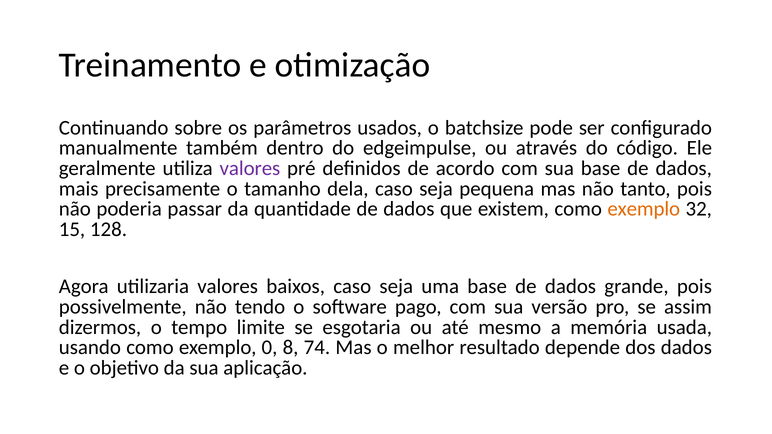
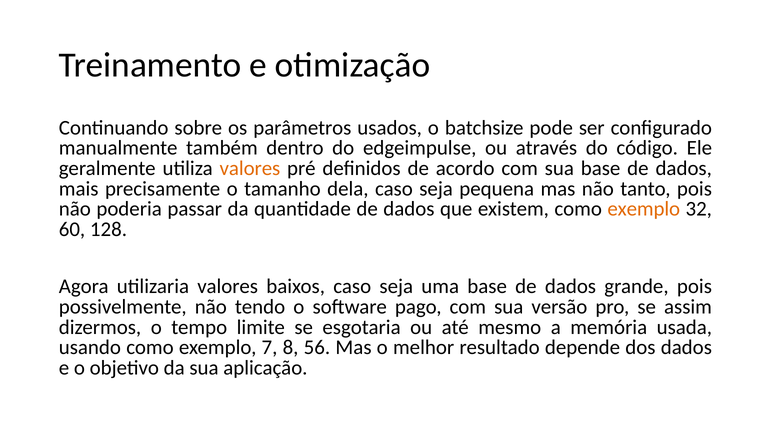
valores colour: purple -> orange (250, 168)
15: 15 -> 60 (72, 229)
0: 0 -> 7 (269, 348)
74: 74 -> 56 (317, 348)
